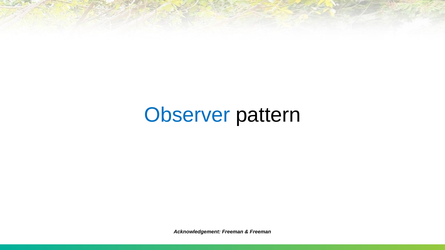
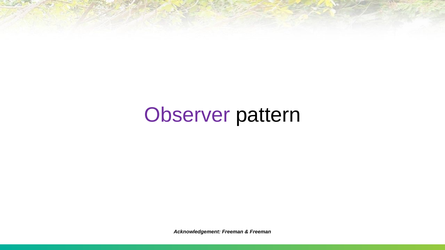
Observer colour: blue -> purple (187, 115)
